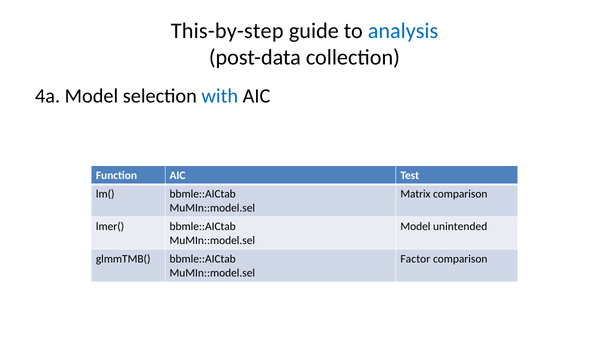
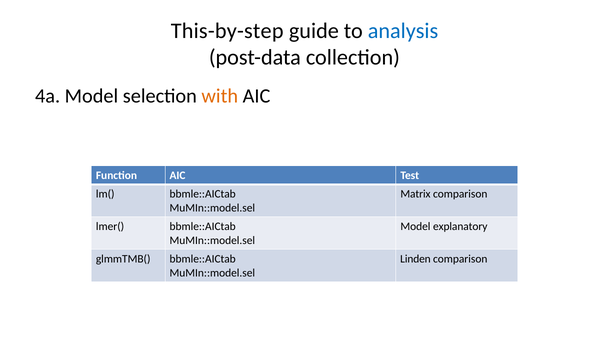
with colour: blue -> orange (220, 96)
unintended: unintended -> explanatory (460, 226)
Factor: Factor -> Linden (415, 259)
